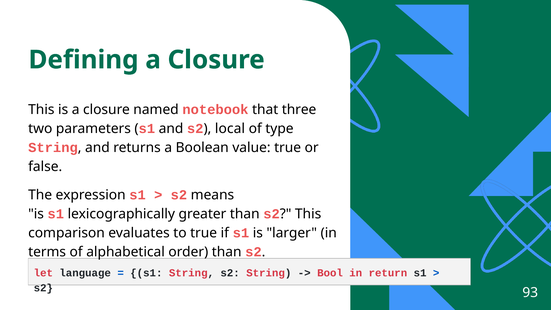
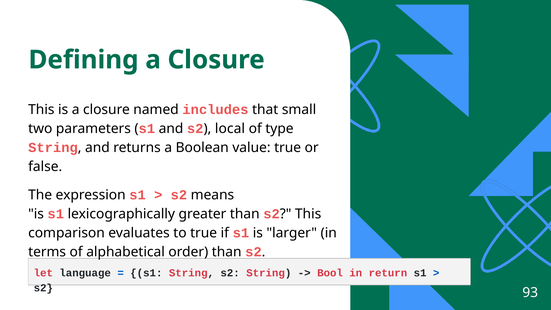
notebook: notebook -> includes (215, 110)
three: three -> small (299, 110)
